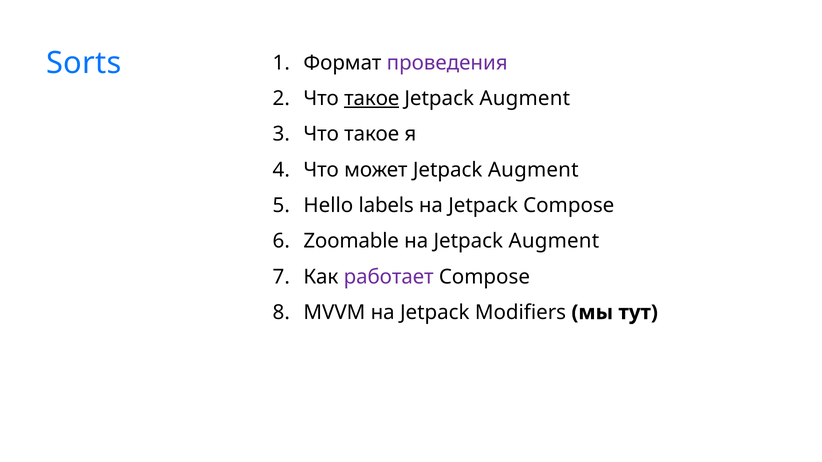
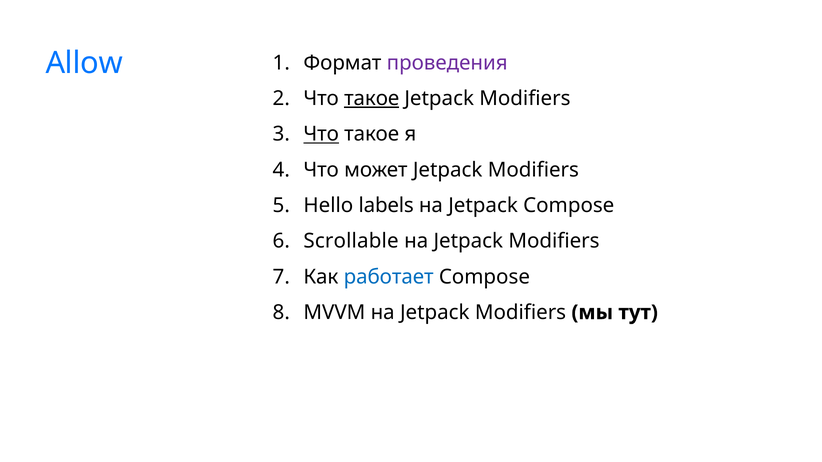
Sorts: Sorts -> Allow (84, 63)
Augment: Augment -> Modifiers (525, 99)
Что underline: none -> present (321, 134)
может Jetpack Augment: Augment -> Modifiers (533, 170)
Zoomable: Zoomable -> Scrollable (351, 241)
Augment: Augment -> Modifiers (554, 241)
работает colour: purple -> blue (389, 277)
